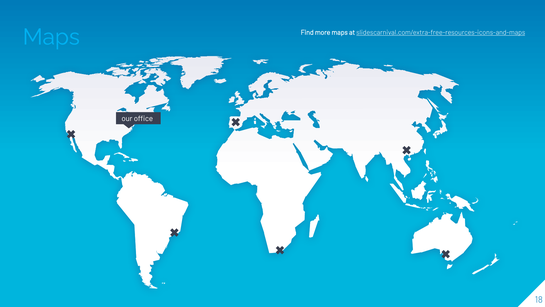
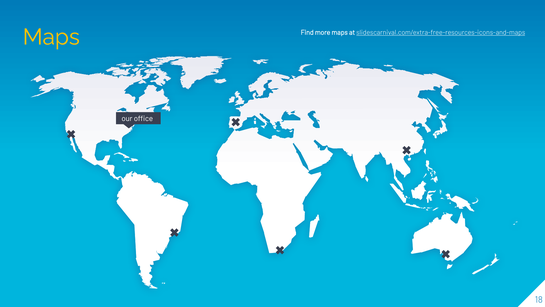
Maps colour: light blue -> yellow (51, 37)
